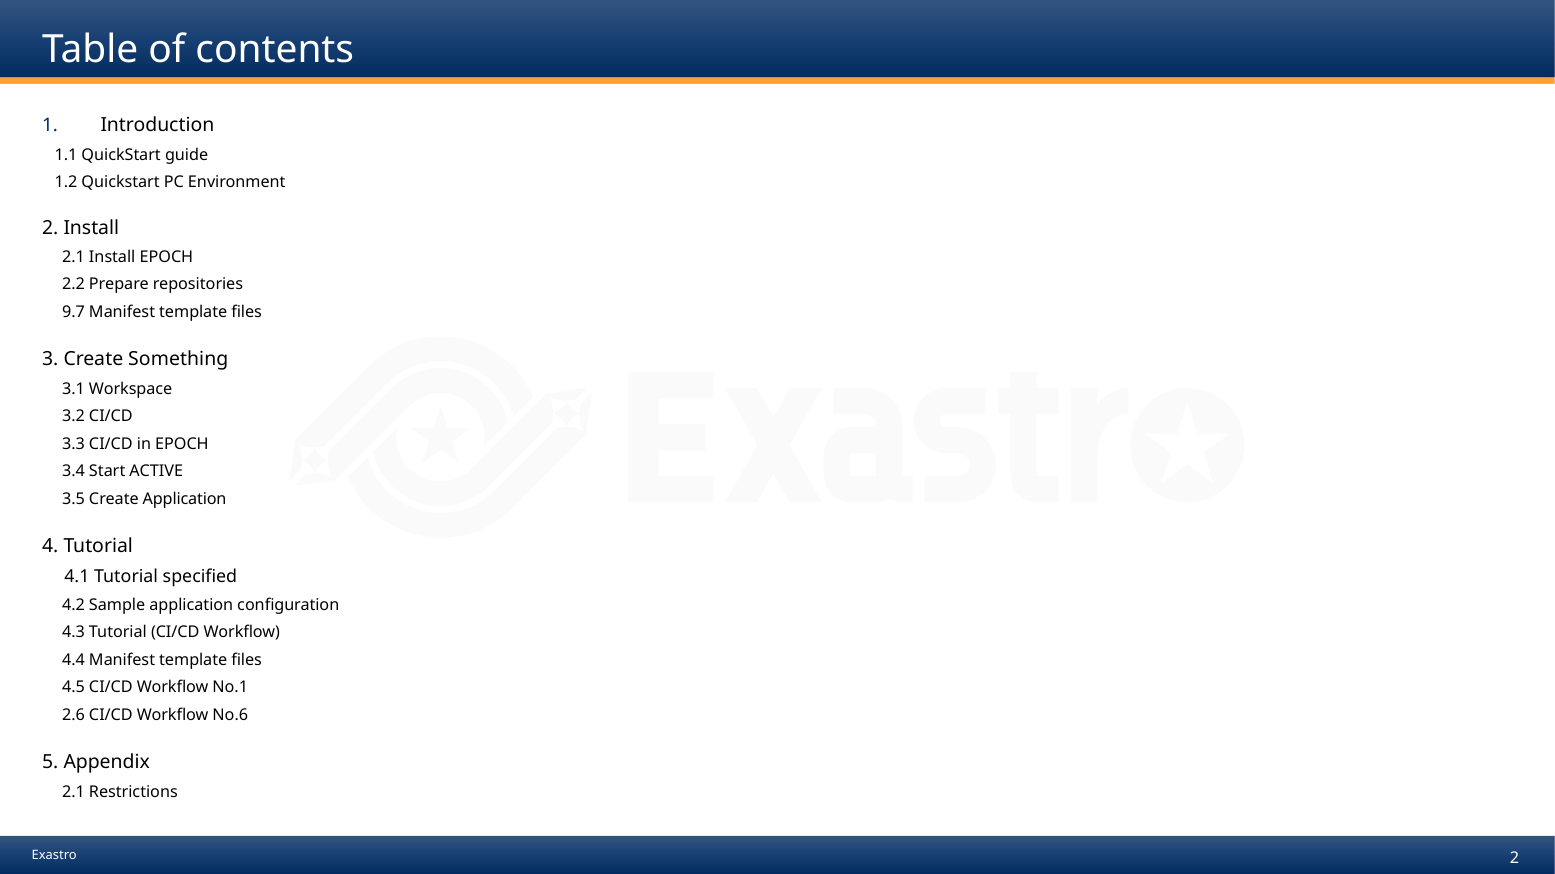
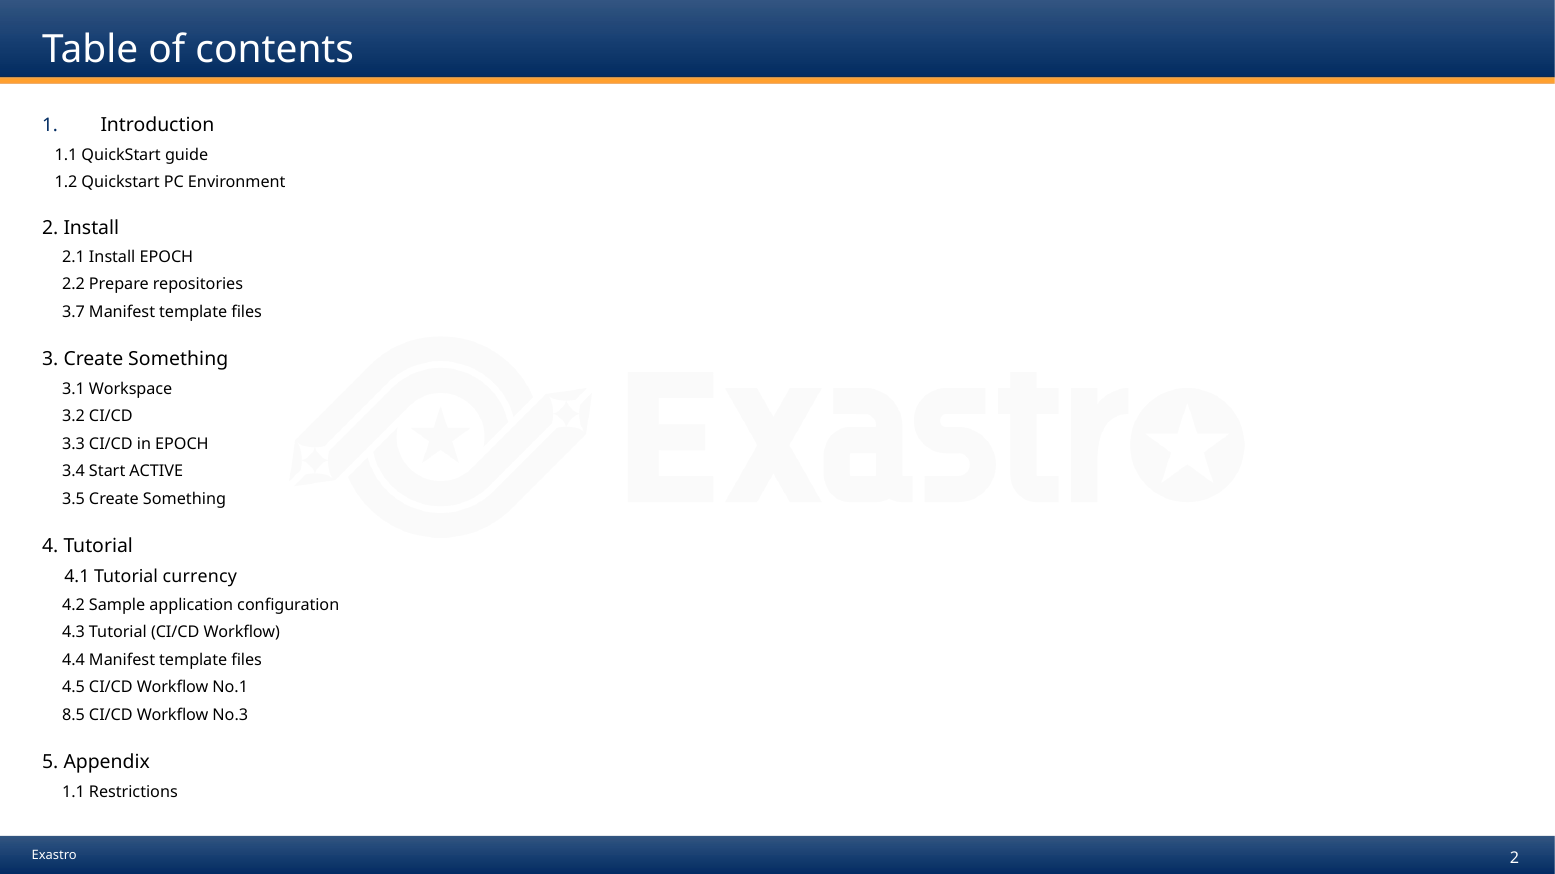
9.7: 9.7 -> 3.7 (74, 312)
3.5 Create Application: Application -> Something (185, 499)
specified: specified -> currency (200, 577)
2.6: 2.6 -> 8.5 (74, 716)
No.6: No.6 -> No.3 (230, 716)
2.1: 2.1 -> 1.1 (74, 792)
